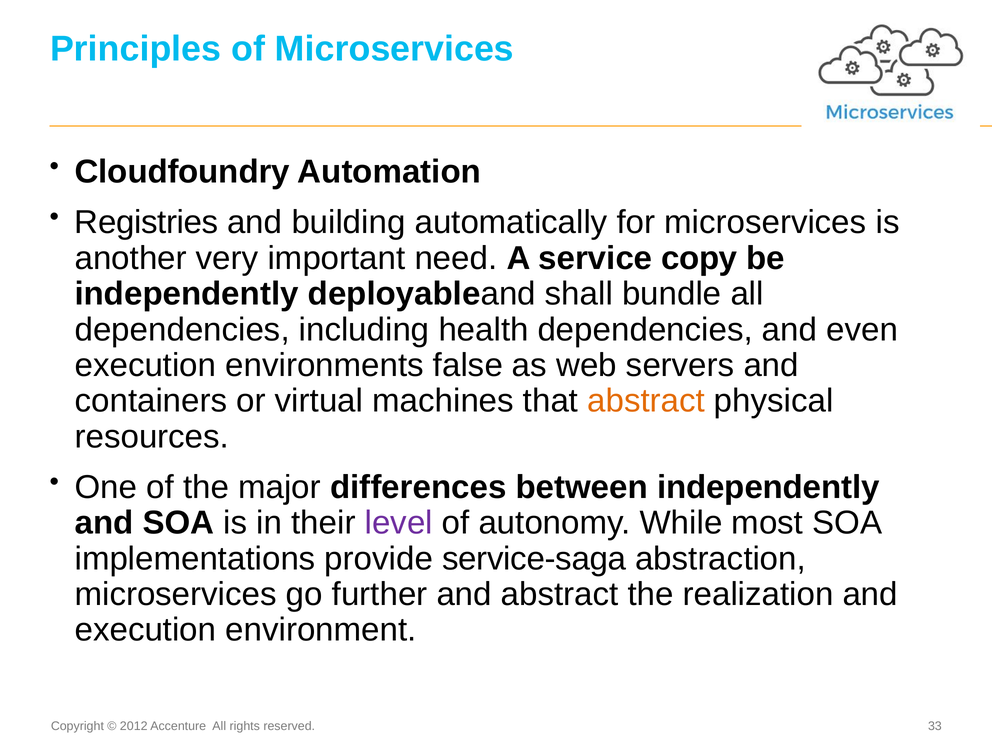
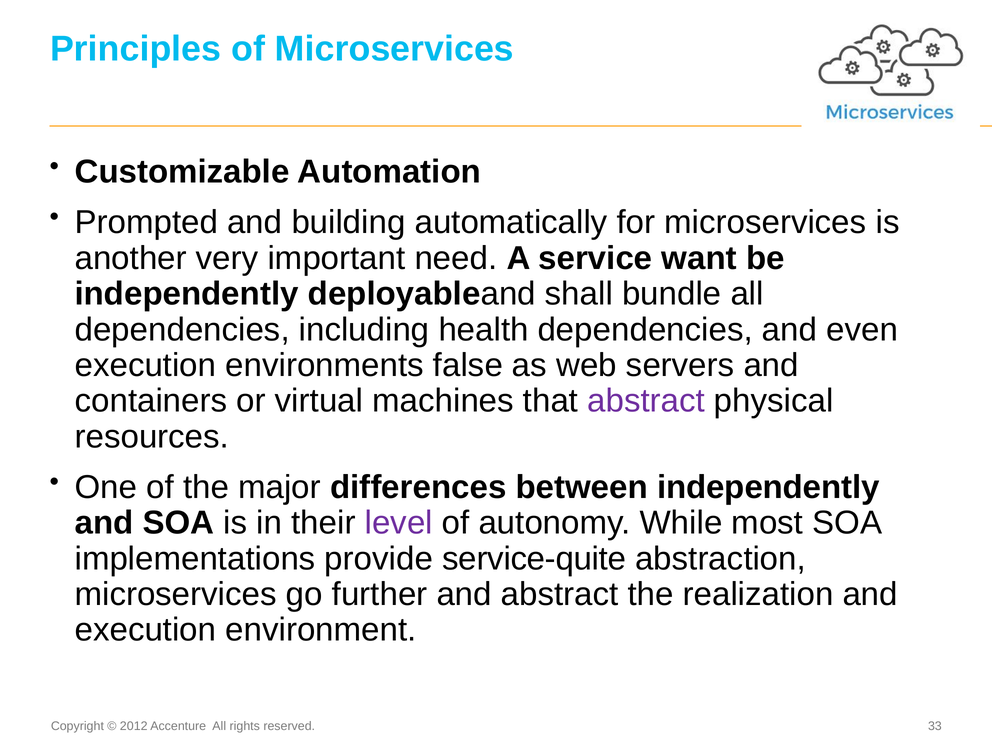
Cloudfoundry: Cloudfoundry -> Customizable (182, 172)
Registries: Registries -> Prompted (146, 223)
copy: copy -> want (699, 258)
abstract colour: orange -> purple (646, 401)
service-saga: service-saga -> service-quite (534, 559)
